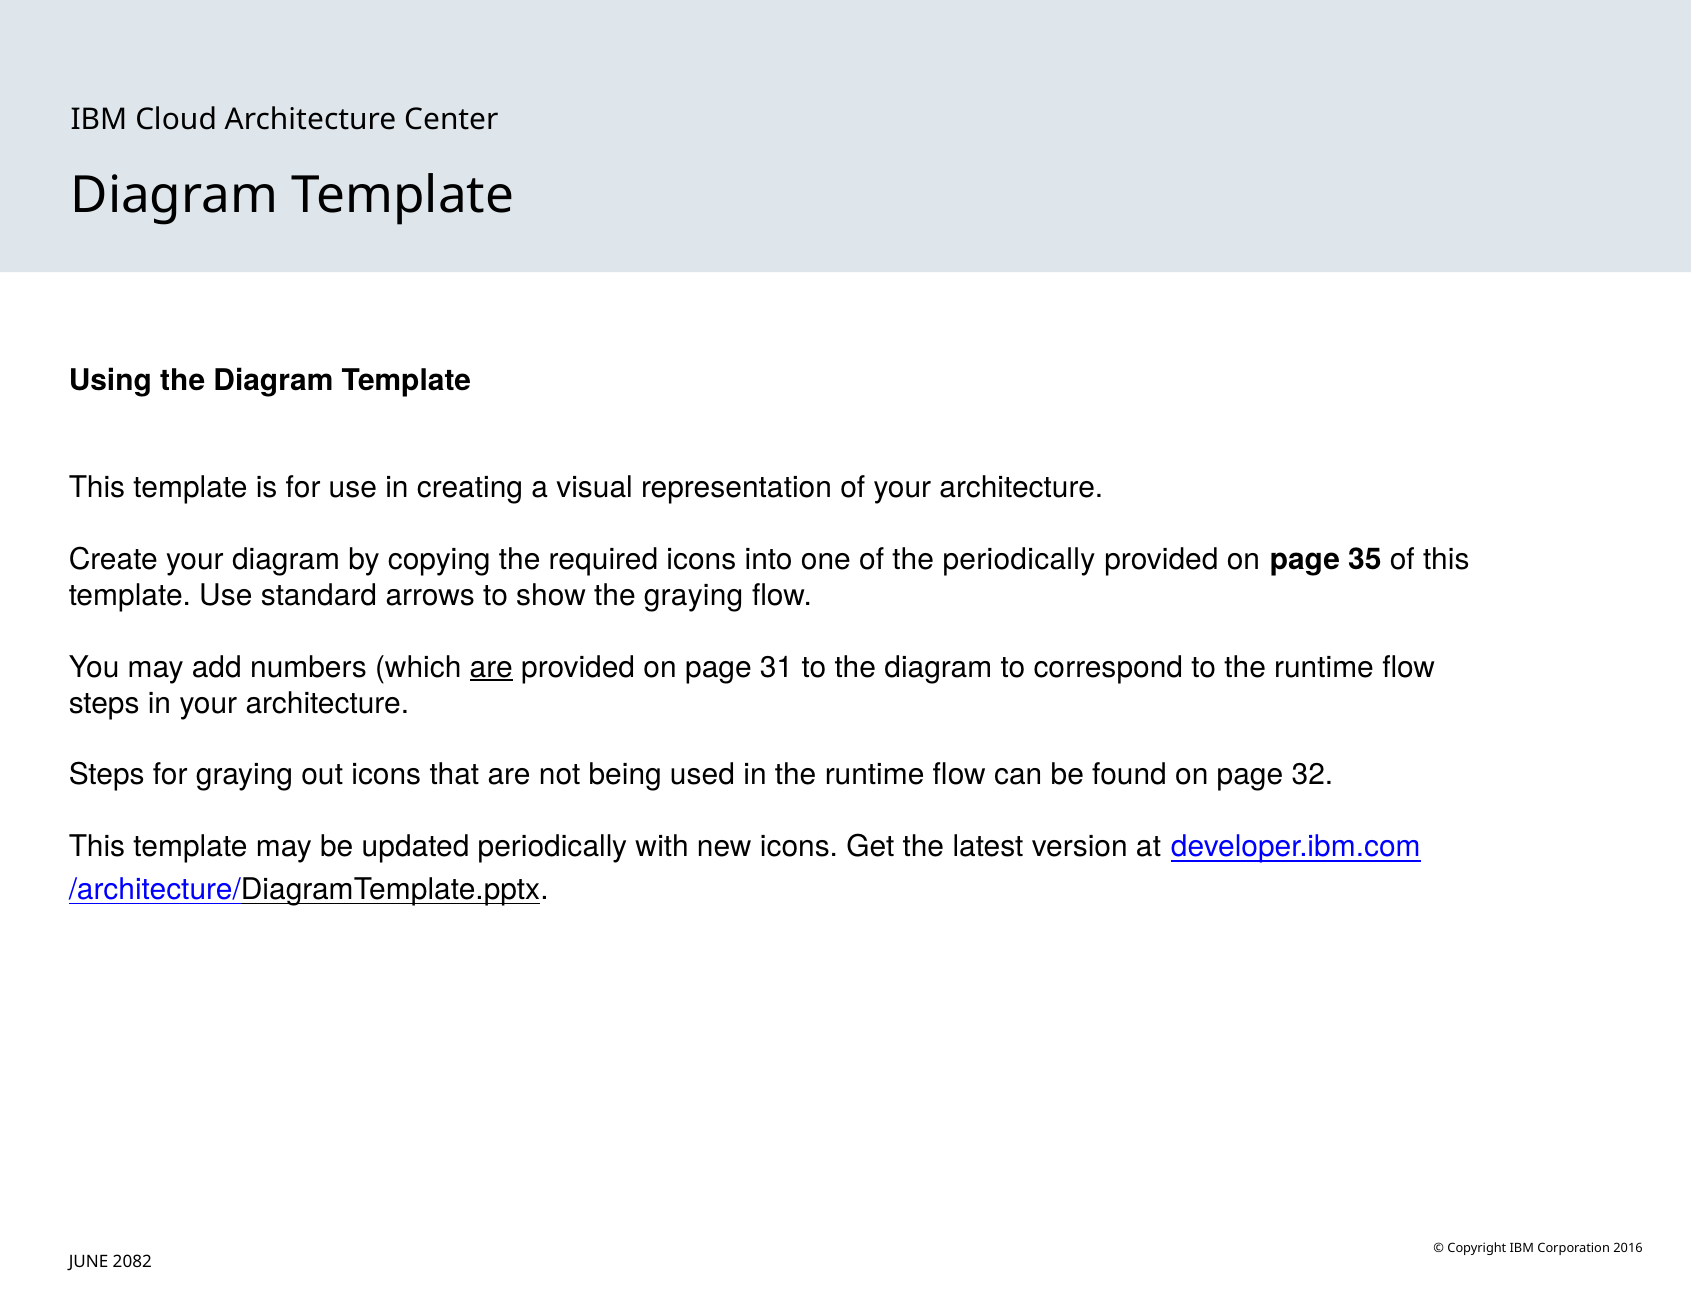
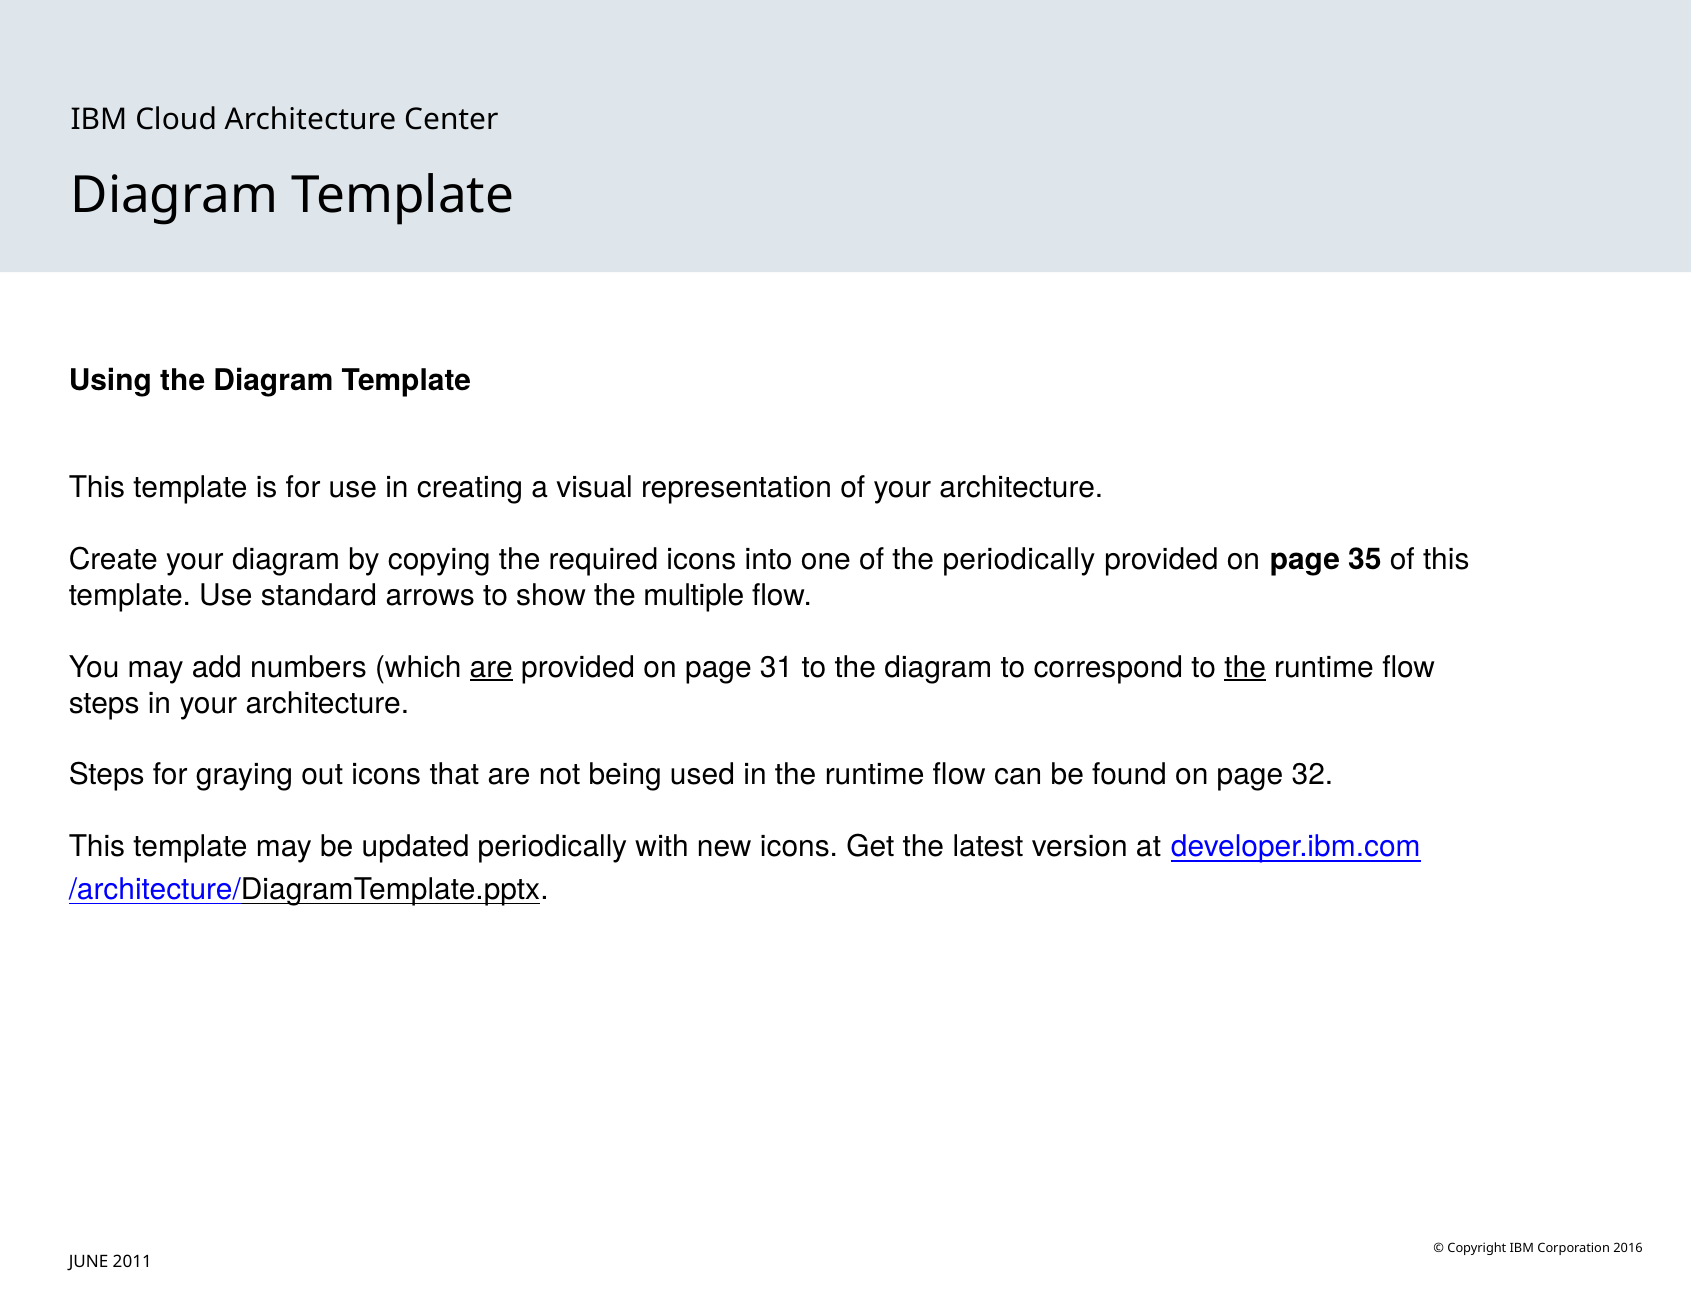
the graying: graying -> multiple (694, 596)
the underline: none -> present (1245, 668)
2082: 2082 -> 2011 (132, 1263)
